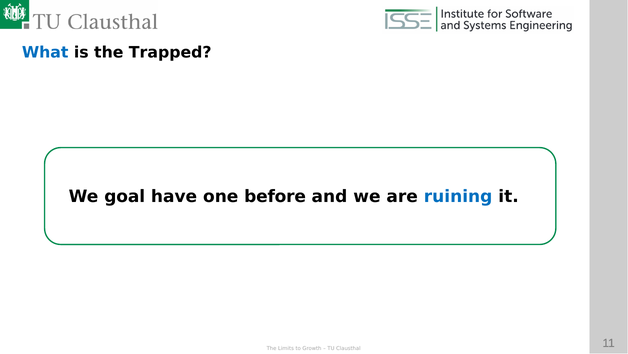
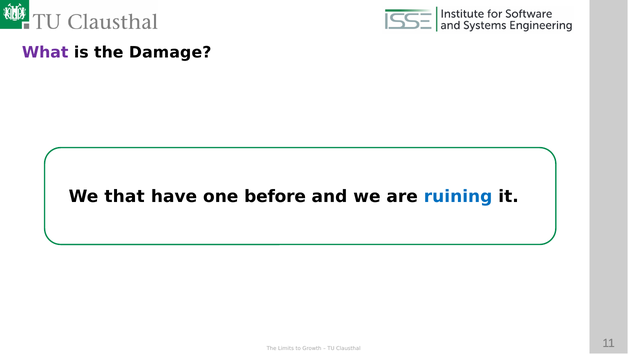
What colour: blue -> purple (45, 52)
Trapped: Trapped -> Damage (170, 52)
goal: goal -> that (125, 196)
